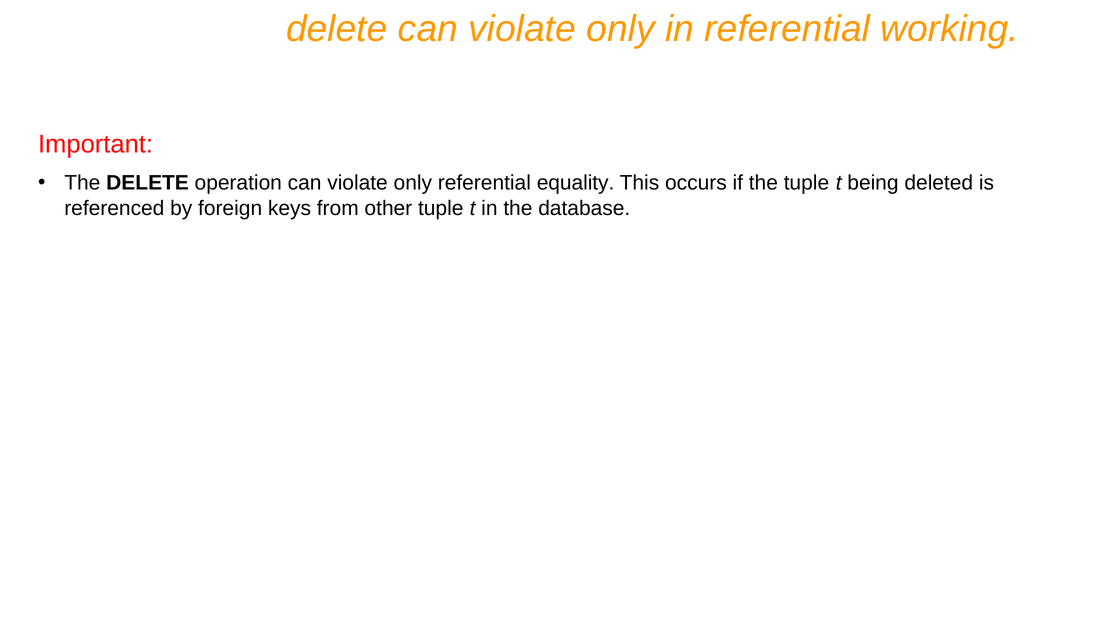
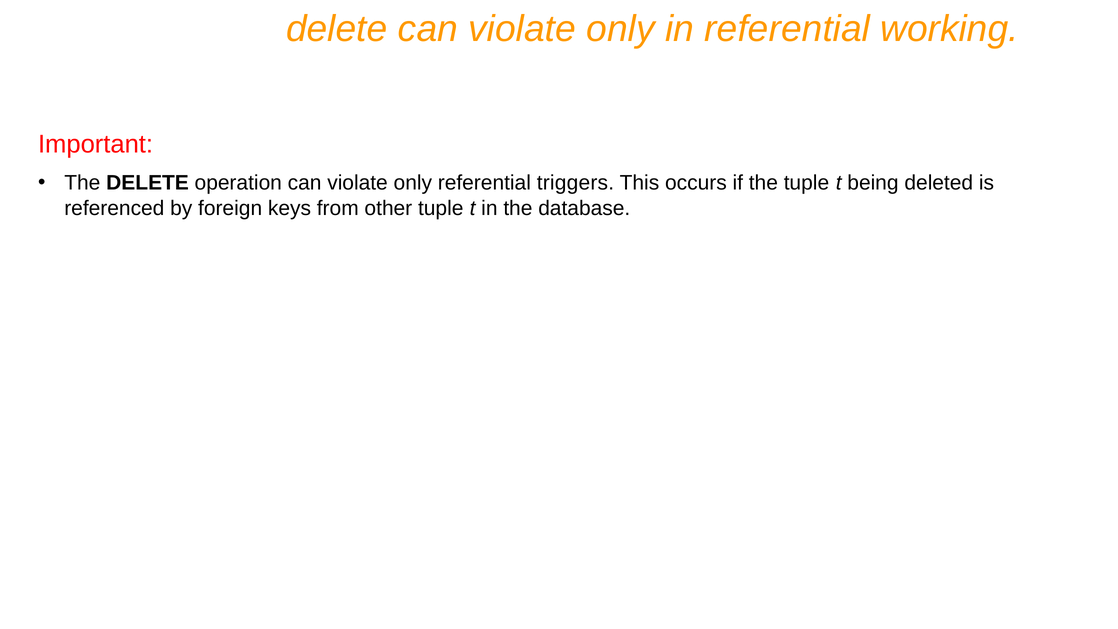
equality: equality -> triggers (575, 183)
